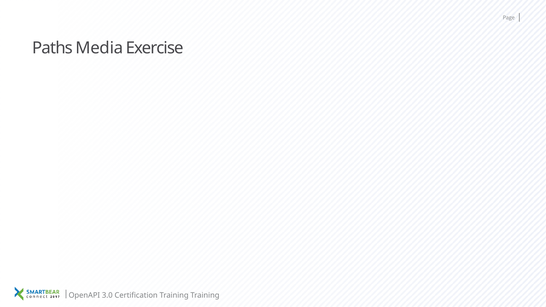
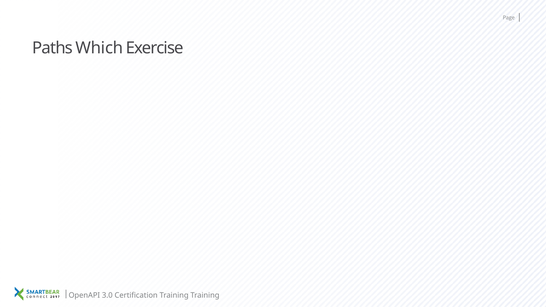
Media: Media -> Which (99, 48)
